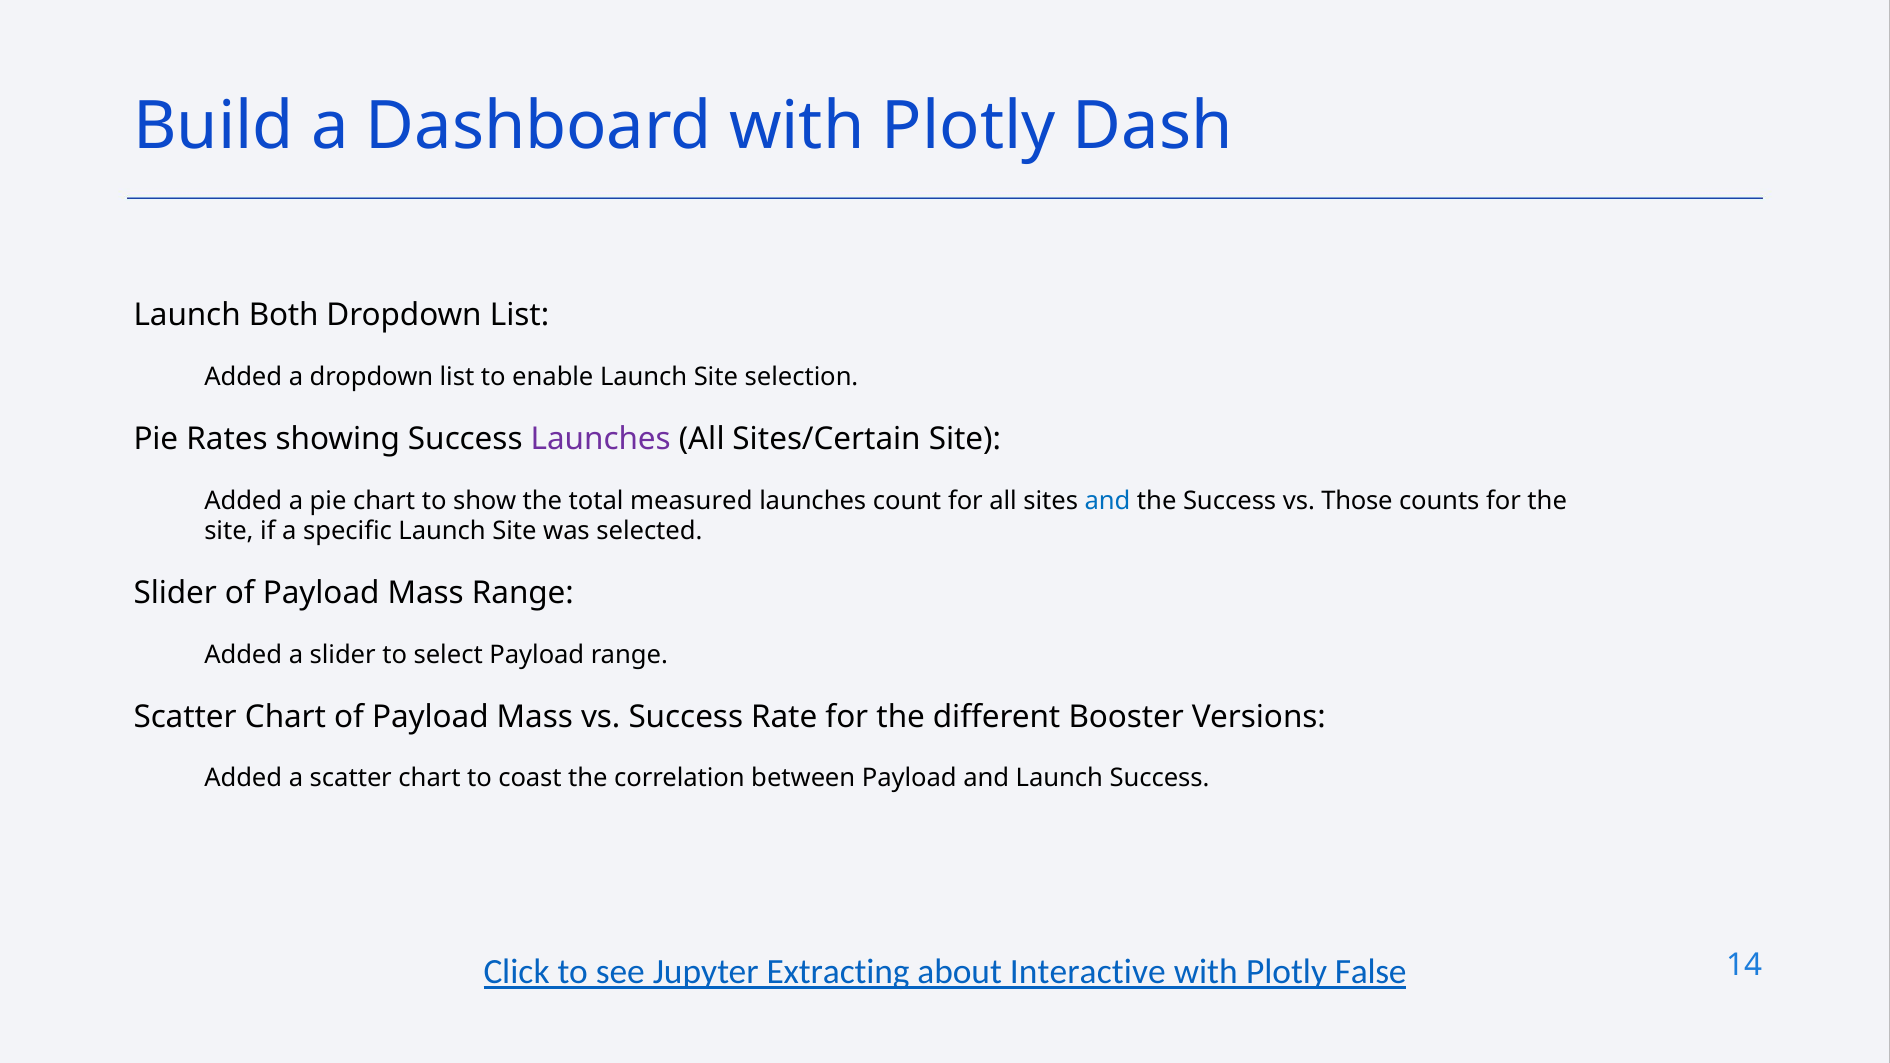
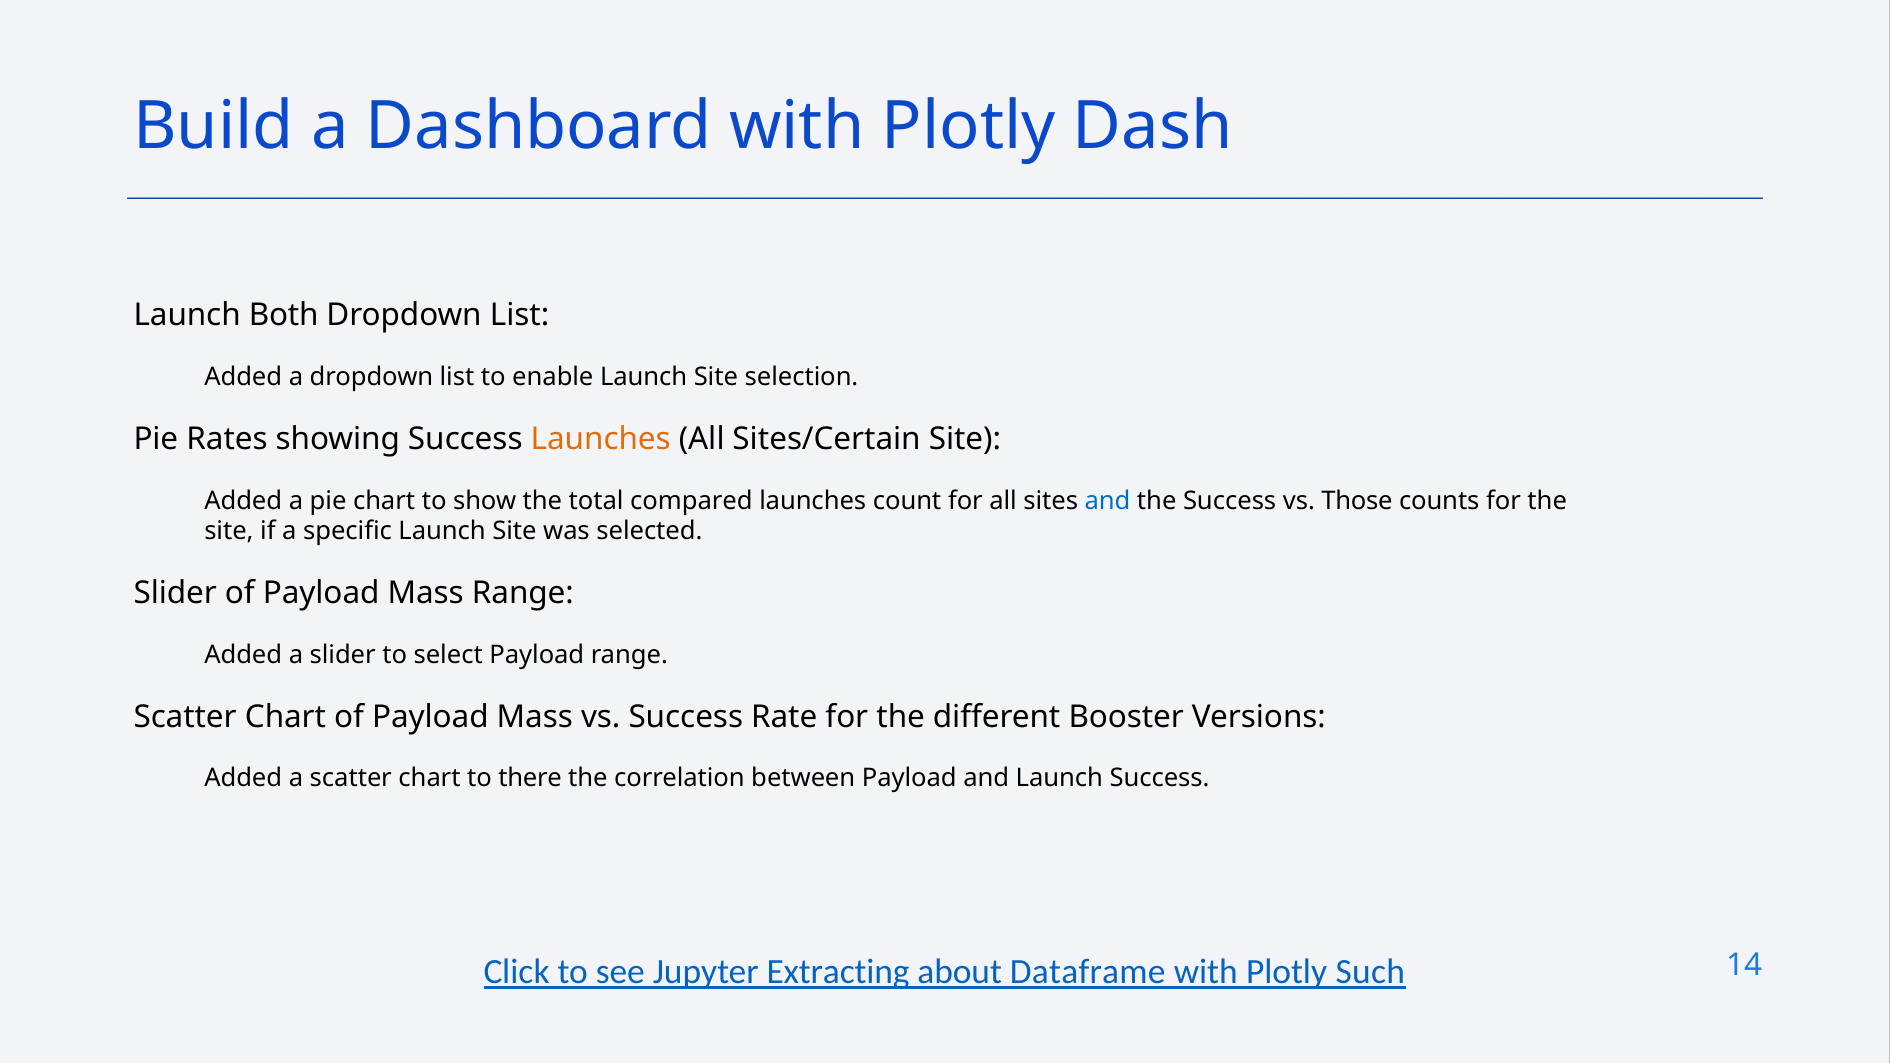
Launches colour: purple -> orange (601, 439)
measured: measured -> compared (691, 501)
coast: coast -> there (530, 778)
Interactive: Interactive -> Dataframe (1088, 972)
False: False -> Such (1370, 972)
